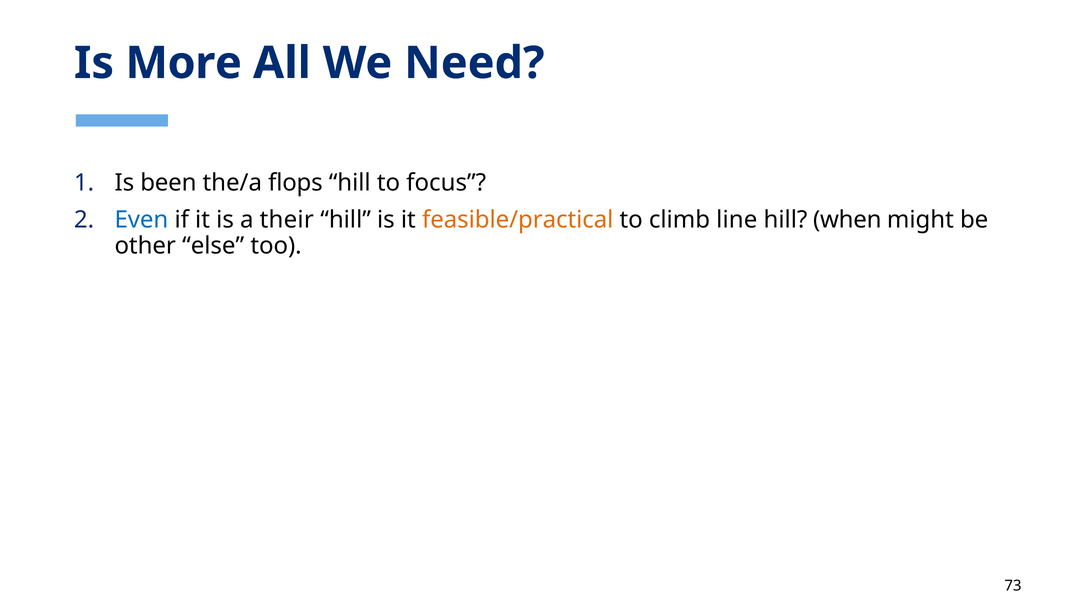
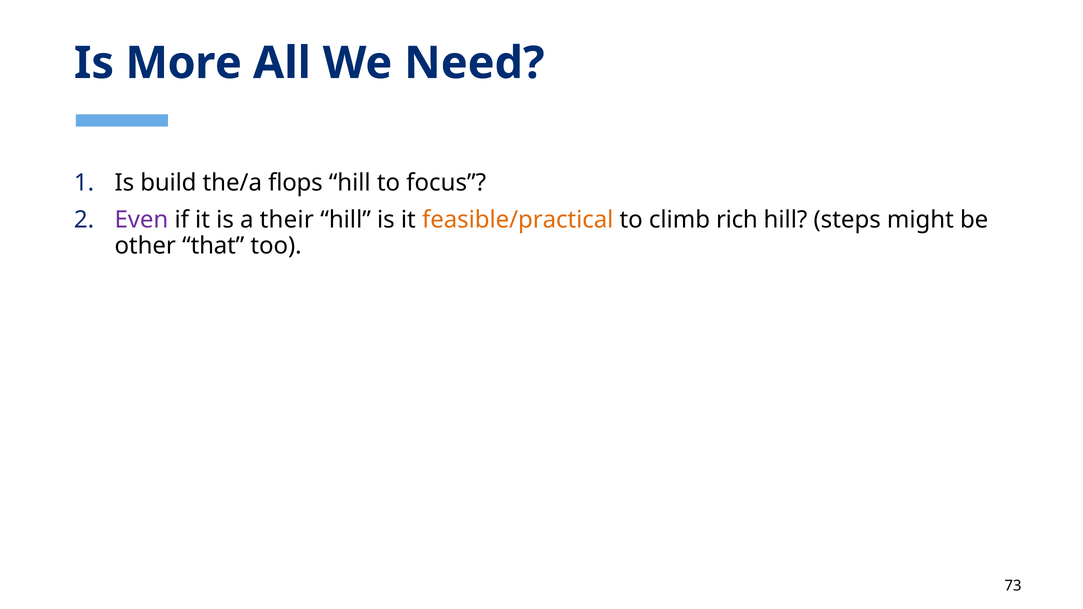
been: been -> build (168, 183)
Even colour: blue -> purple (141, 220)
line: line -> rich (737, 220)
when: when -> steps (847, 220)
else: else -> that (213, 246)
